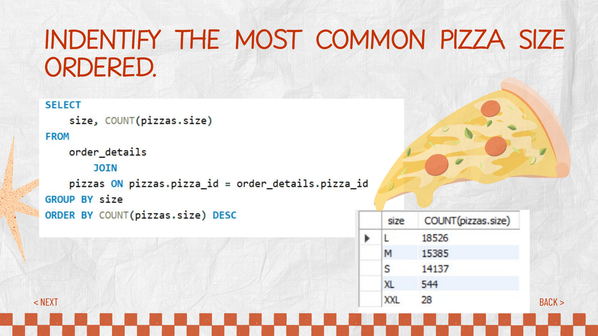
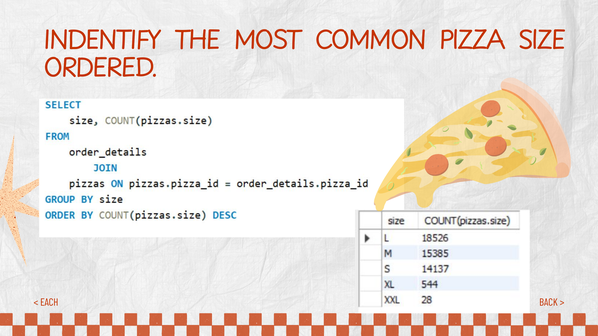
NEXT: NEXT -> EACH (49, 303)
